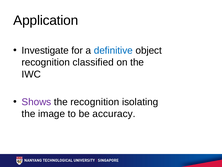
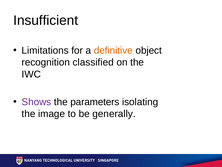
Application: Application -> Insufficient (46, 20)
Investigate: Investigate -> Limitations (45, 50)
definitive colour: blue -> orange (113, 50)
the recognition: recognition -> parameters (95, 102)
accuracy: accuracy -> generally (114, 114)
